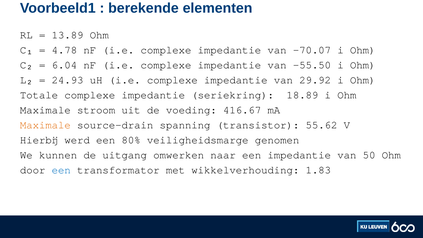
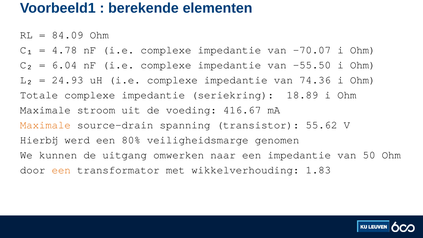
13.89: 13.89 -> 84.09 (68, 35)
29.92: 29.92 -> 74.36 (315, 80)
een colour: blue -> orange (61, 170)
